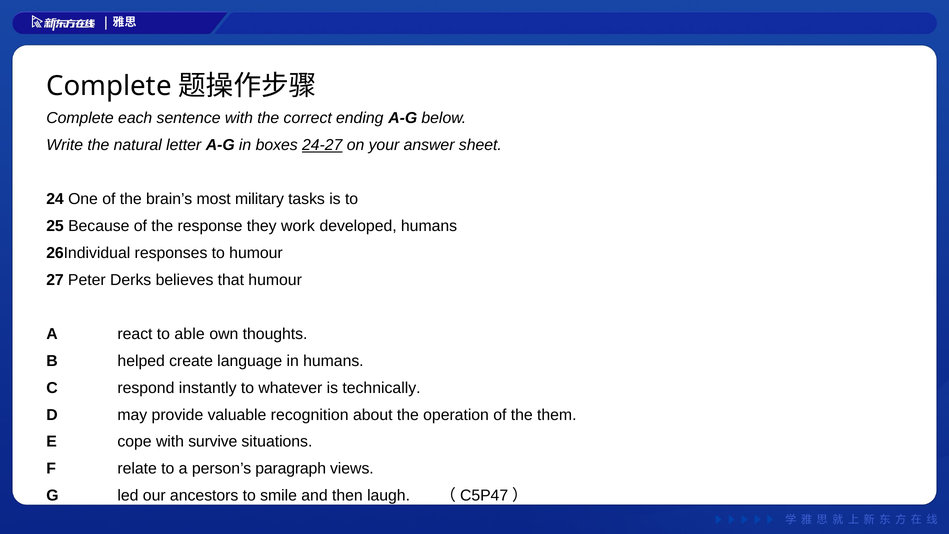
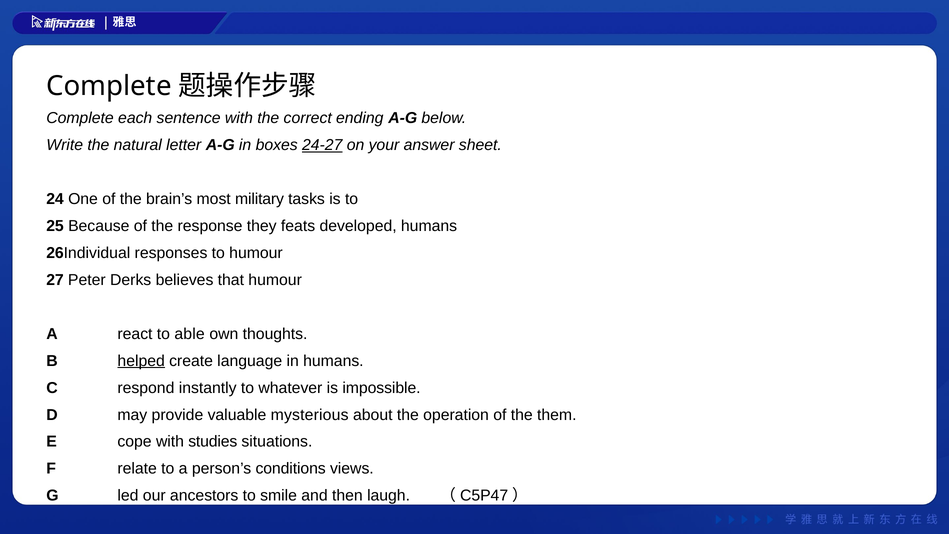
work: work -> feats (298, 226)
helped underline: none -> present (141, 361)
technically: technically -> impossible (382, 388)
recognition: recognition -> mysterious (310, 415)
survive: survive -> studies (213, 442)
paragraph: paragraph -> conditions (291, 469)
